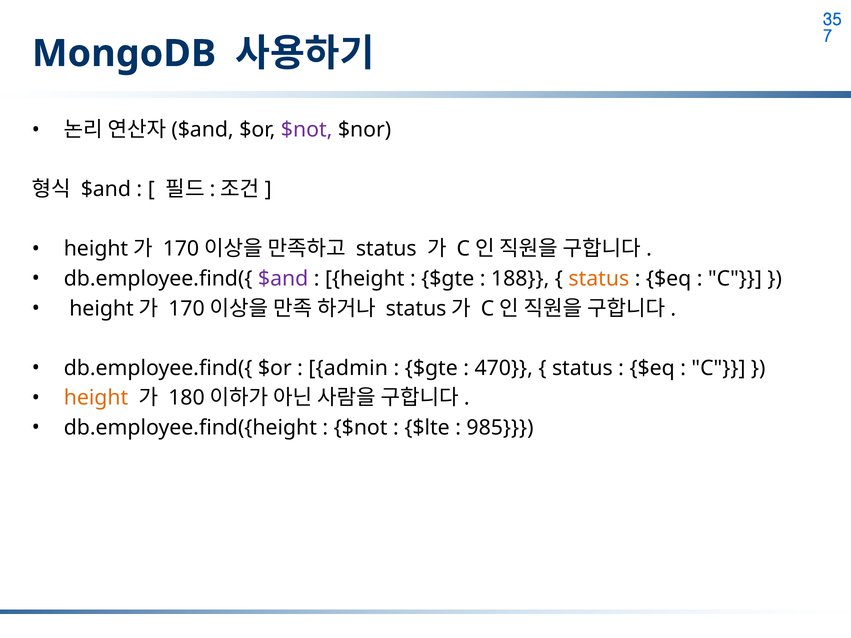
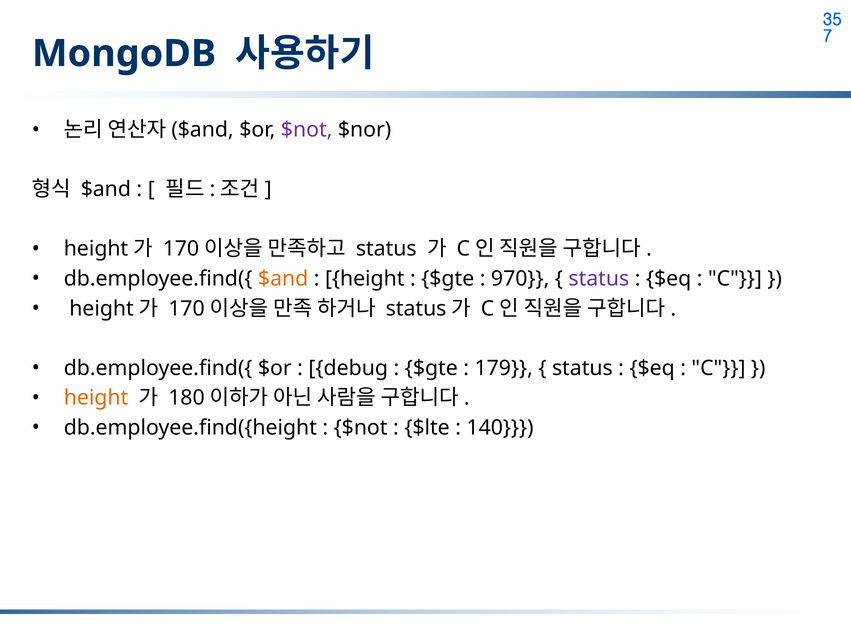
$and colour: purple -> orange (283, 279)
188: 188 -> 970 (520, 279)
status colour: orange -> purple (599, 279)
admin: admin -> debug (348, 368)
470: 470 -> 179 (504, 368)
985: 985 -> 140 (500, 428)
